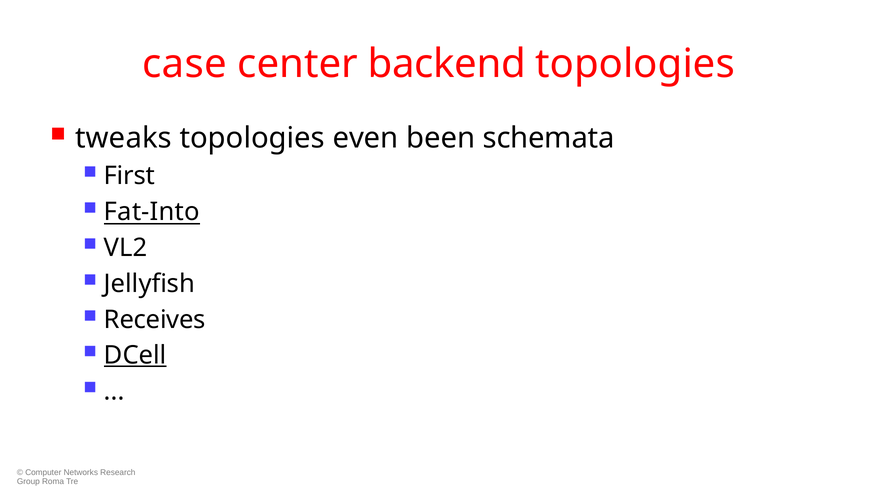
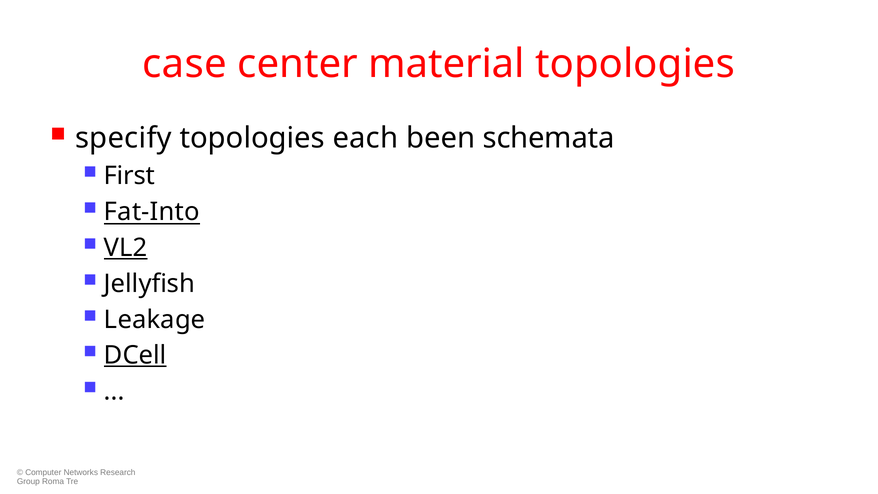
backend: backend -> material (447, 64)
tweaks: tweaks -> specify (123, 138)
even: even -> each (365, 138)
VL2 underline: none -> present (126, 248)
Receives: Receives -> Leakage (155, 319)
